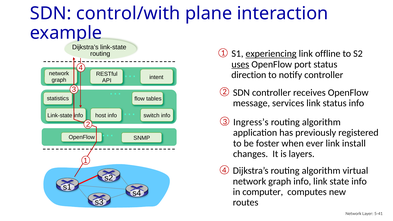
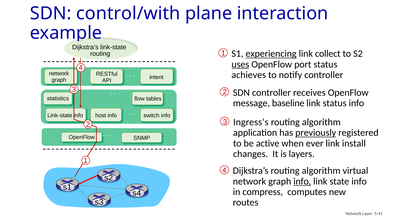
offline: offline -> collect (328, 54)
direction: direction -> achieves (249, 75)
services: services -> baseline (288, 103)
previously underline: none -> present (316, 133)
foster: foster -> active (268, 143)
info underline: none -> present (302, 181)
computer: computer -> compress (263, 192)
